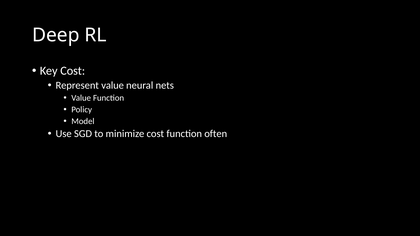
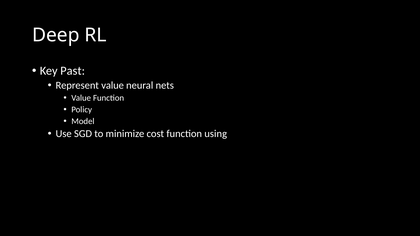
Key Cost: Cost -> Past (73, 71)
often: often -> using (216, 134)
